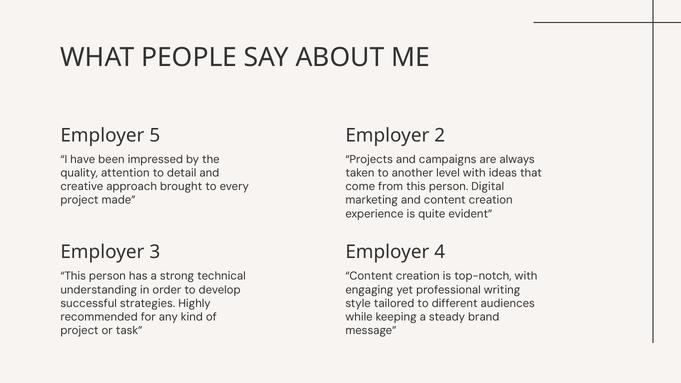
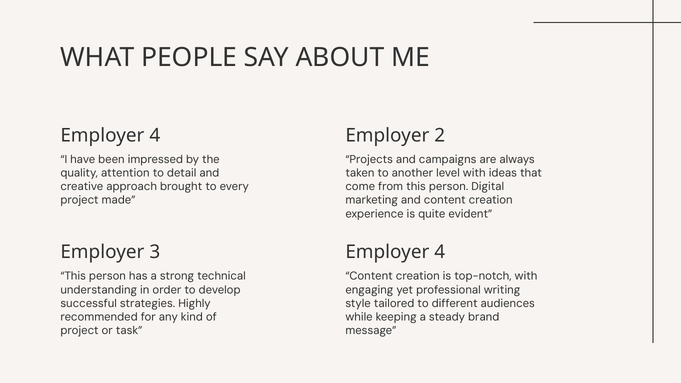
5: 5 -> 4 (155, 135)
